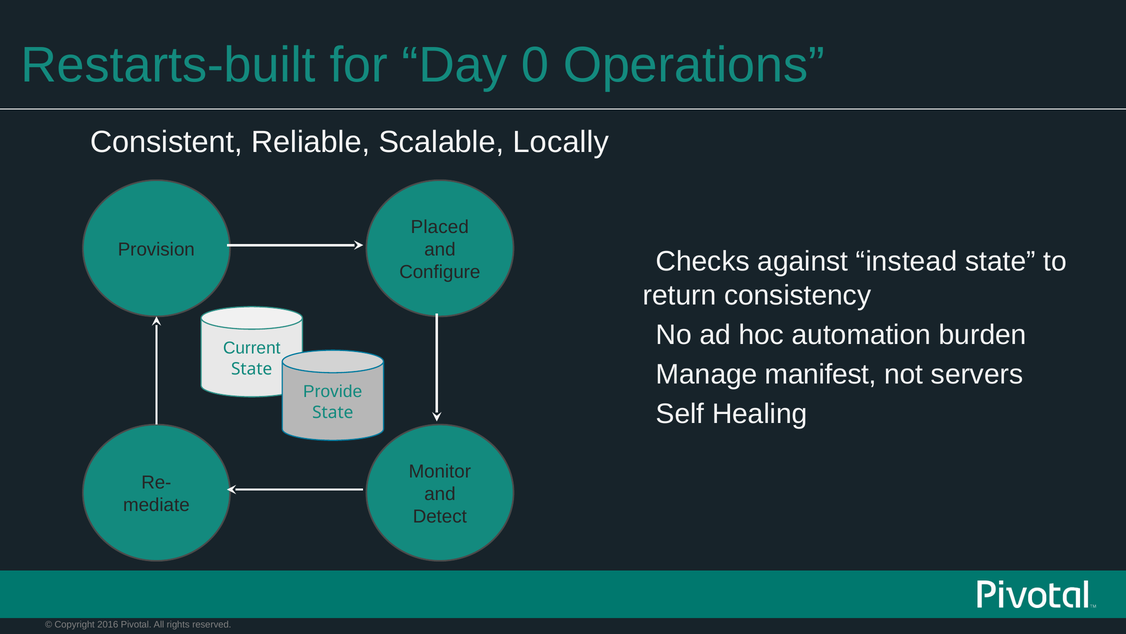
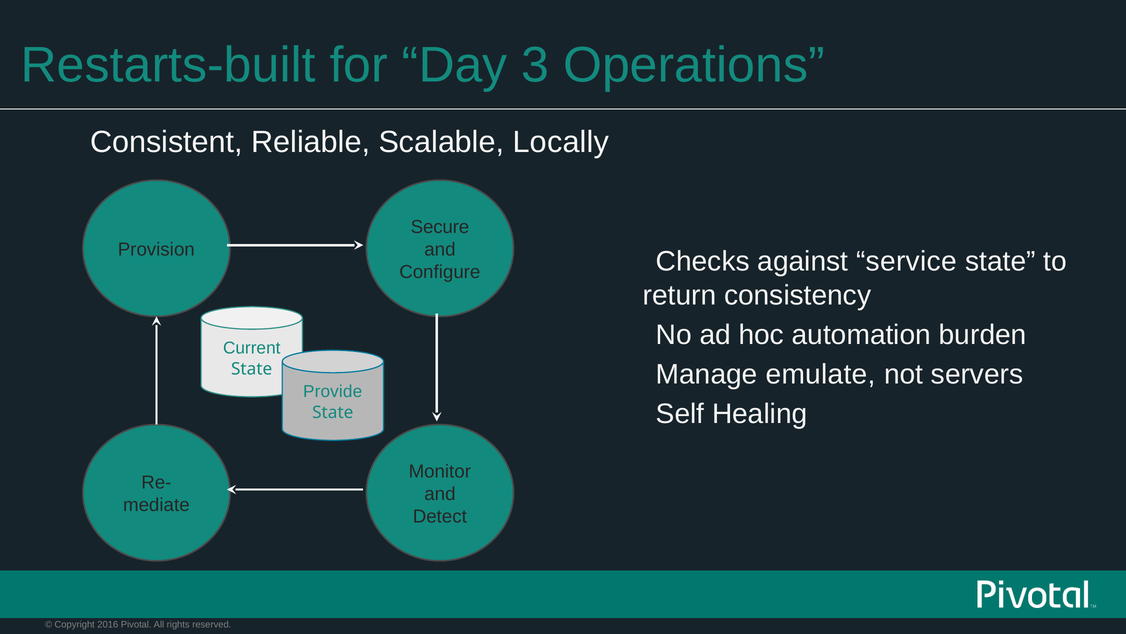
0: 0 -> 3 (535, 65)
Placed: Placed -> Secure (440, 227)
instead: instead -> service (907, 261)
manifest: manifest -> emulate (821, 374)
